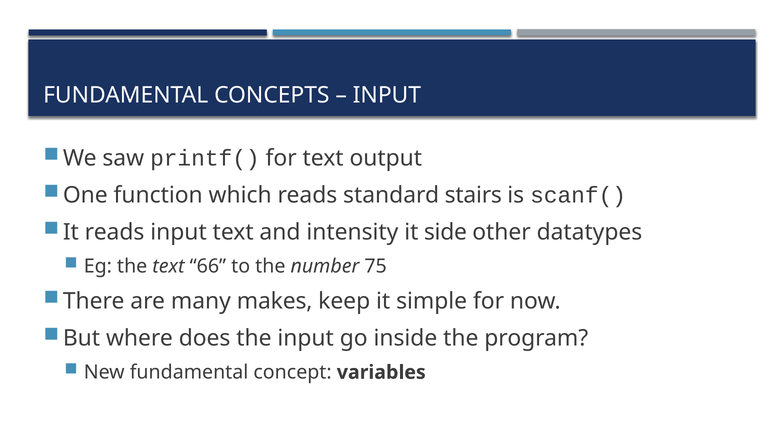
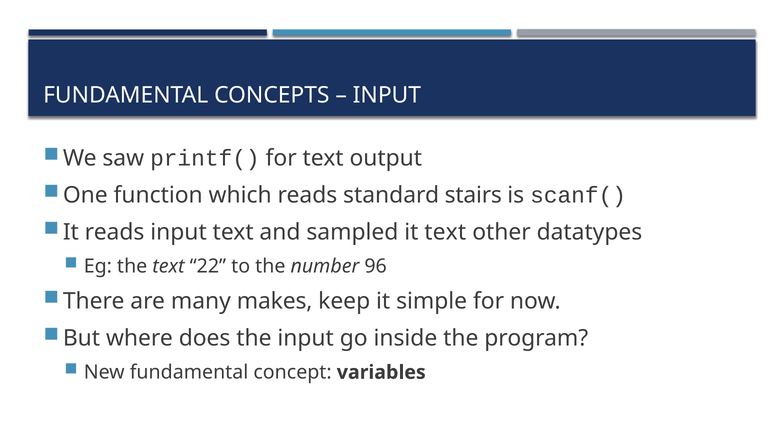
intensity: intensity -> sampled (352, 232)
it side: side -> text (445, 232)
66: 66 -> 22 (208, 266)
75: 75 -> 96 (376, 266)
